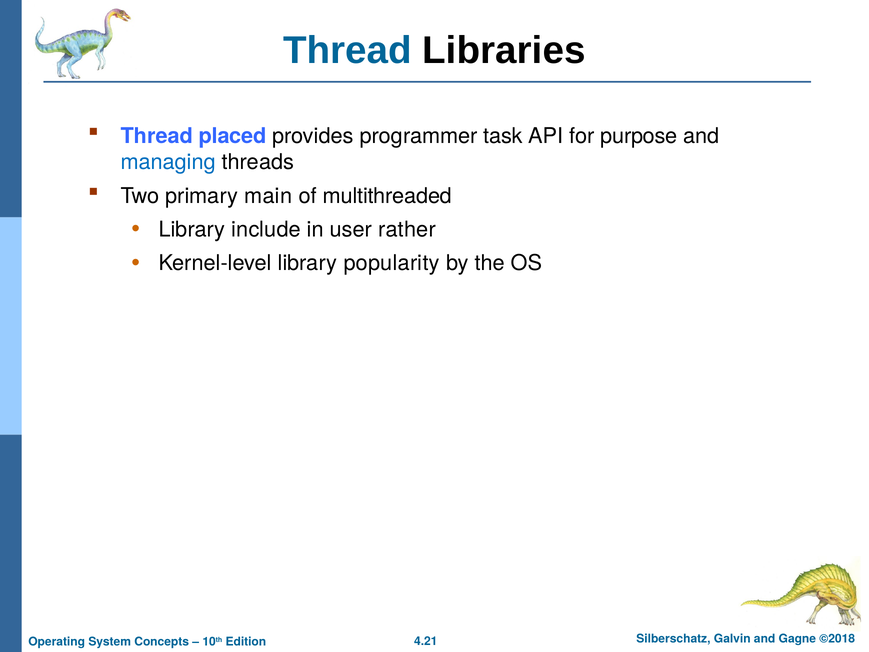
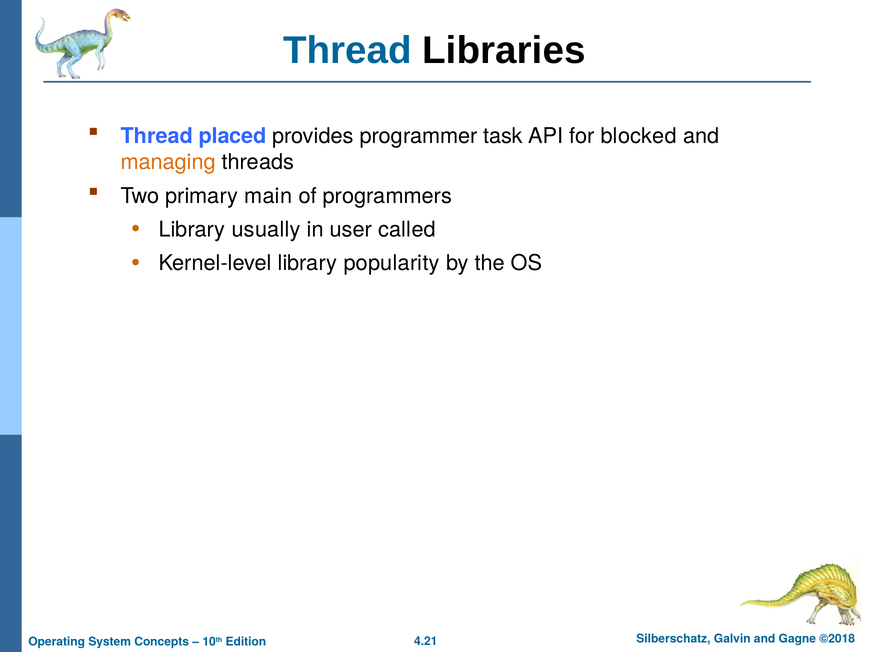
purpose: purpose -> blocked (639, 136)
managing colour: blue -> orange (168, 162)
multithreaded: multithreaded -> programmers (387, 196)
include: include -> usually (266, 230)
rather: rather -> called (407, 230)
